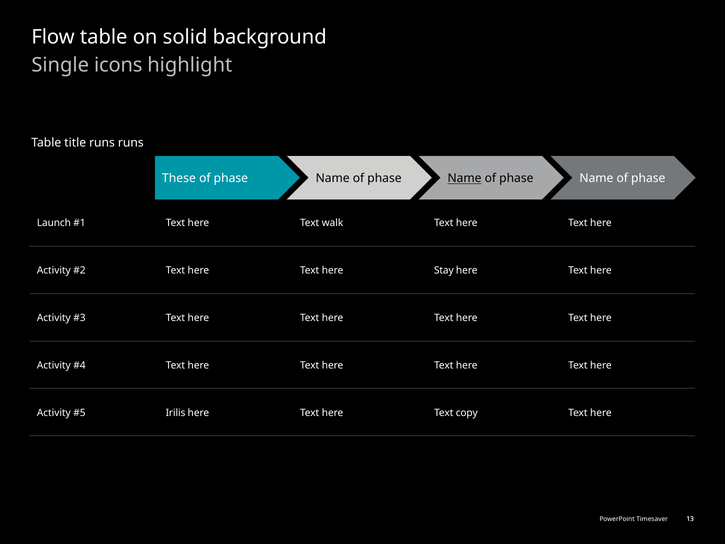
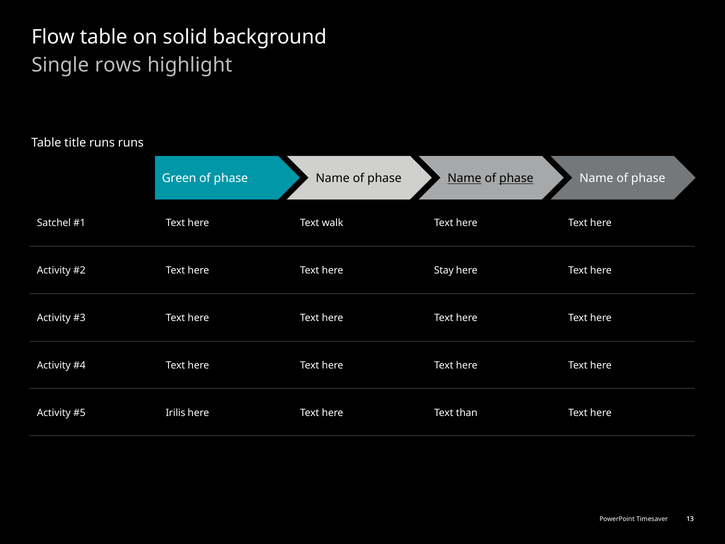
icons: icons -> rows (118, 65)
These: These -> Green (179, 178)
phase underline: none -> present (516, 178)
Launch: Launch -> Satchel (54, 223)
copy: copy -> than (467, 413)
